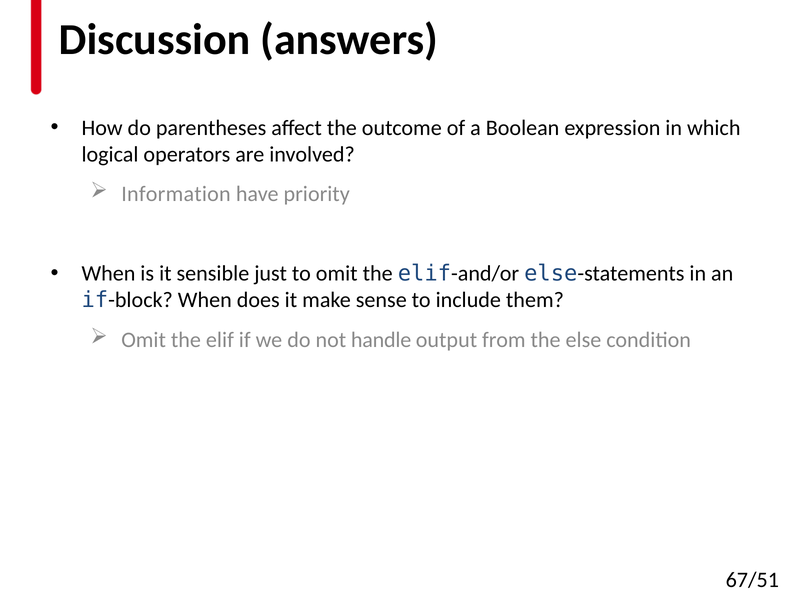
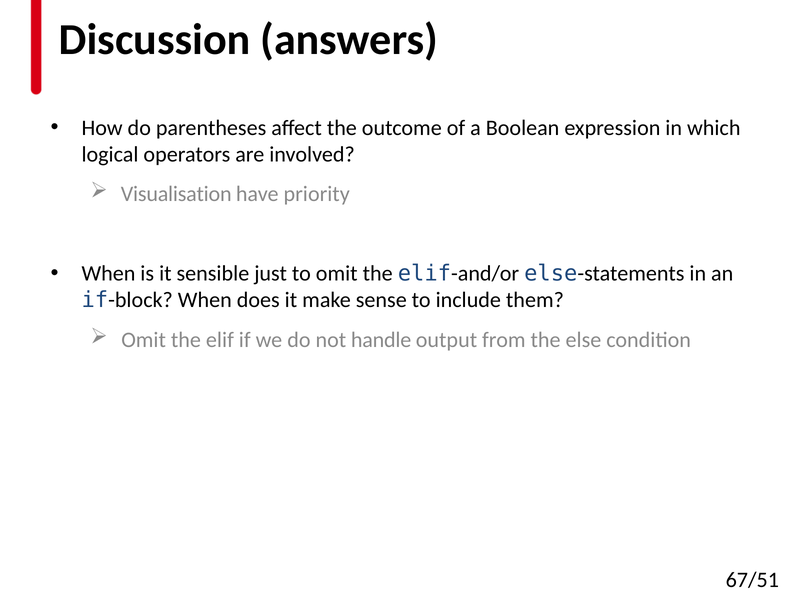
Information: Information -> Visualisation (176, 194)
